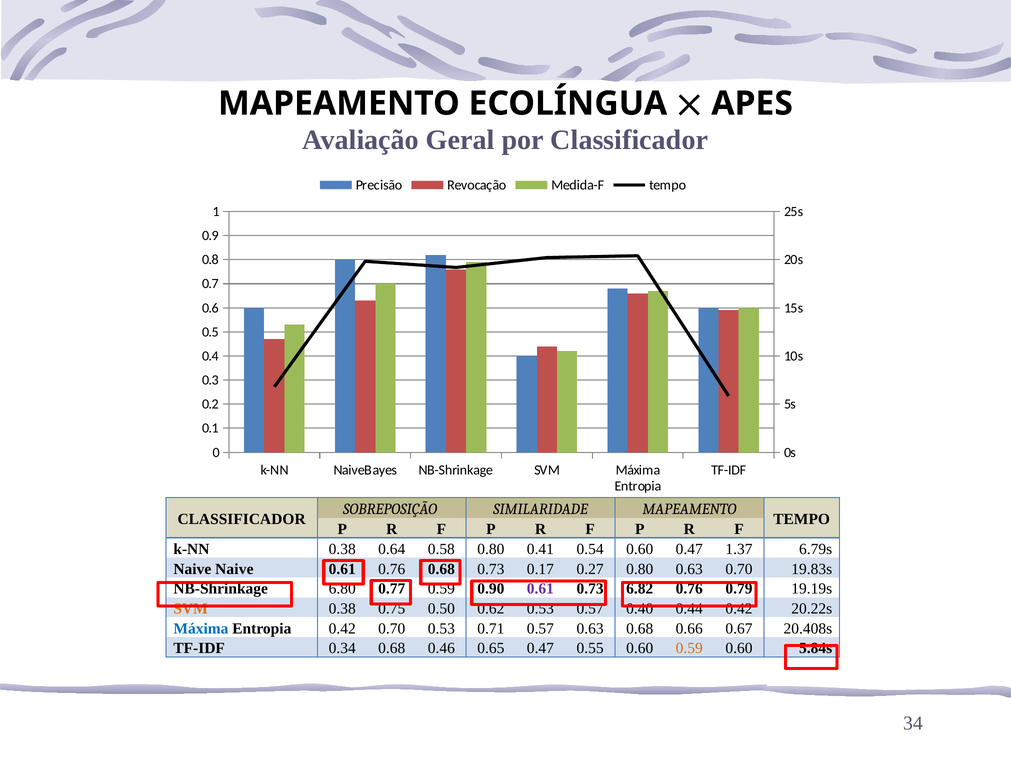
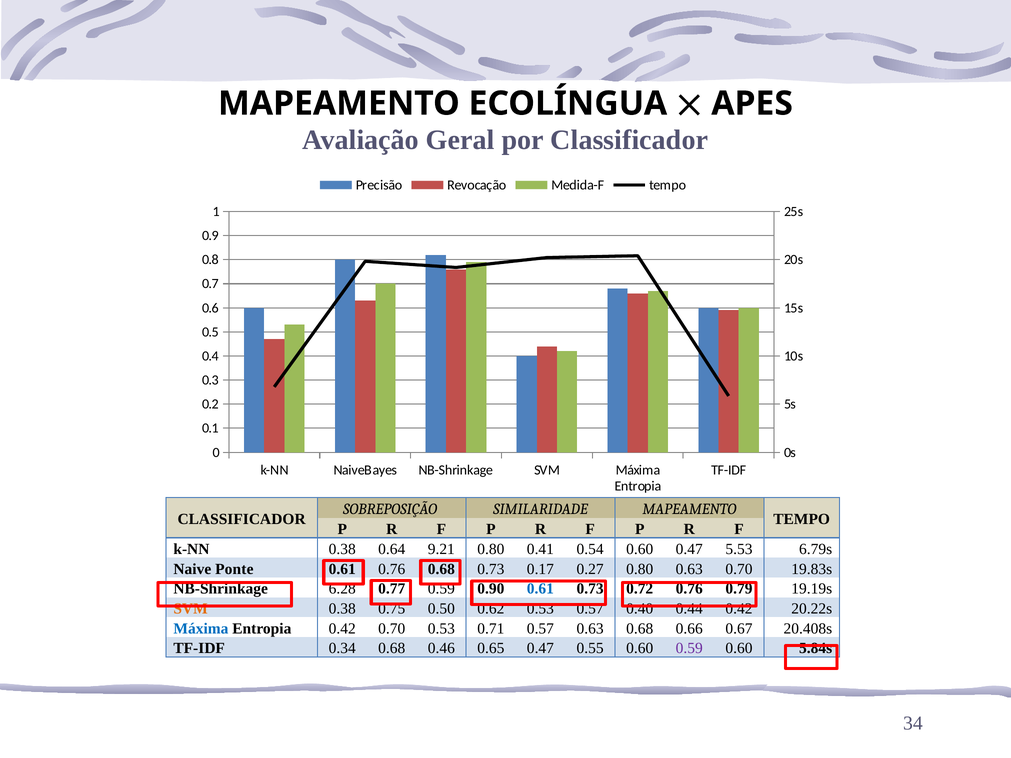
0.58: 0.58 -> 9.21 (441, 549)
1.37: 1.37 -> 5.53 (739, 549)
Naive Naive: Naive -> Ponte (234, 569)
6.80: 6.80 -> 6.28 (342, 589)
0.61 colour: purple -> blue (540, 589)
6.82: 6.82 -> 0.72 (640, 589)
0.59 colour: orange -> purple (689, 649)
